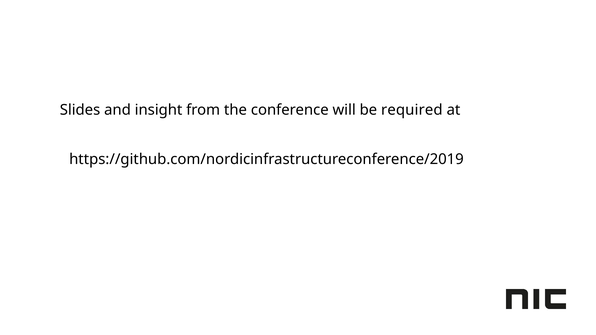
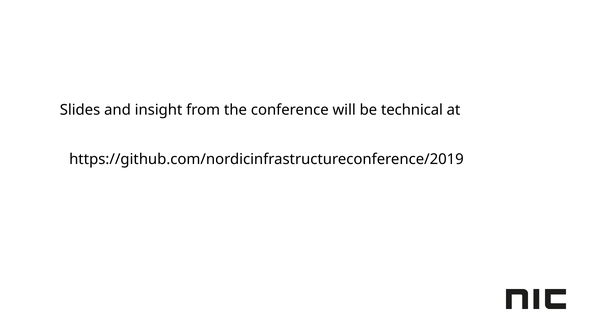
required: required -> technical (412, 110)
